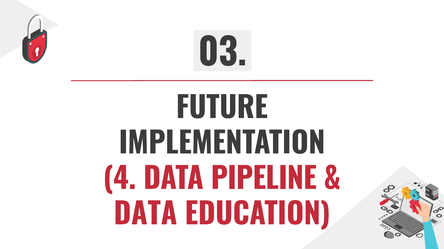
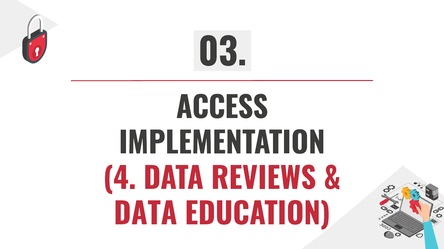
FUTURE: FUTURE -> ACCESS (222, 109)
PIPELINE: PIPELINE -> REVIEWS (264, 180)
